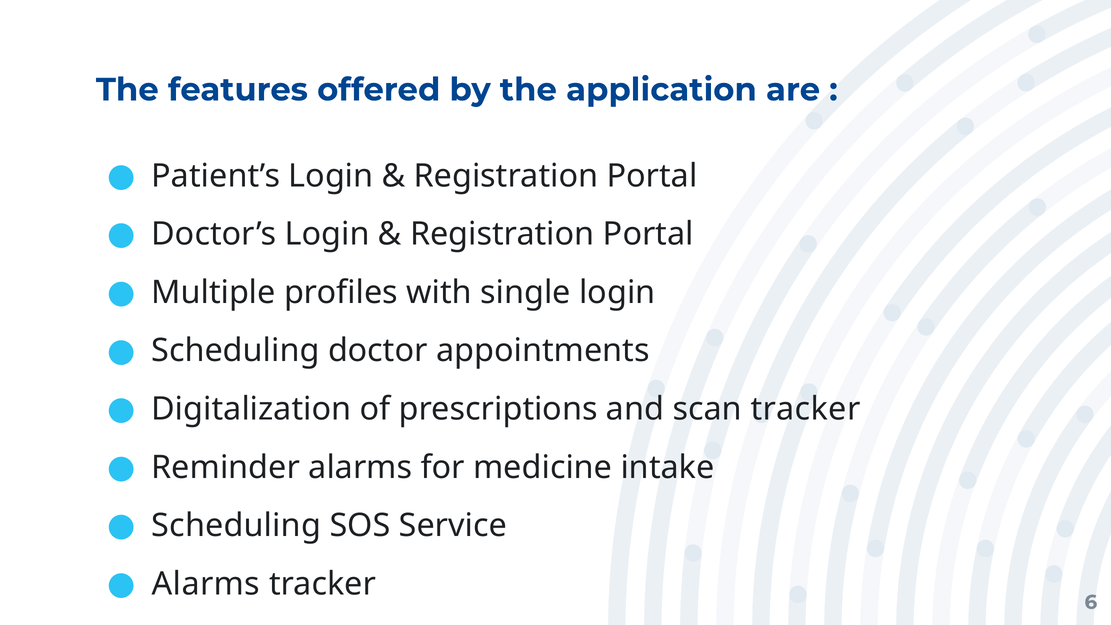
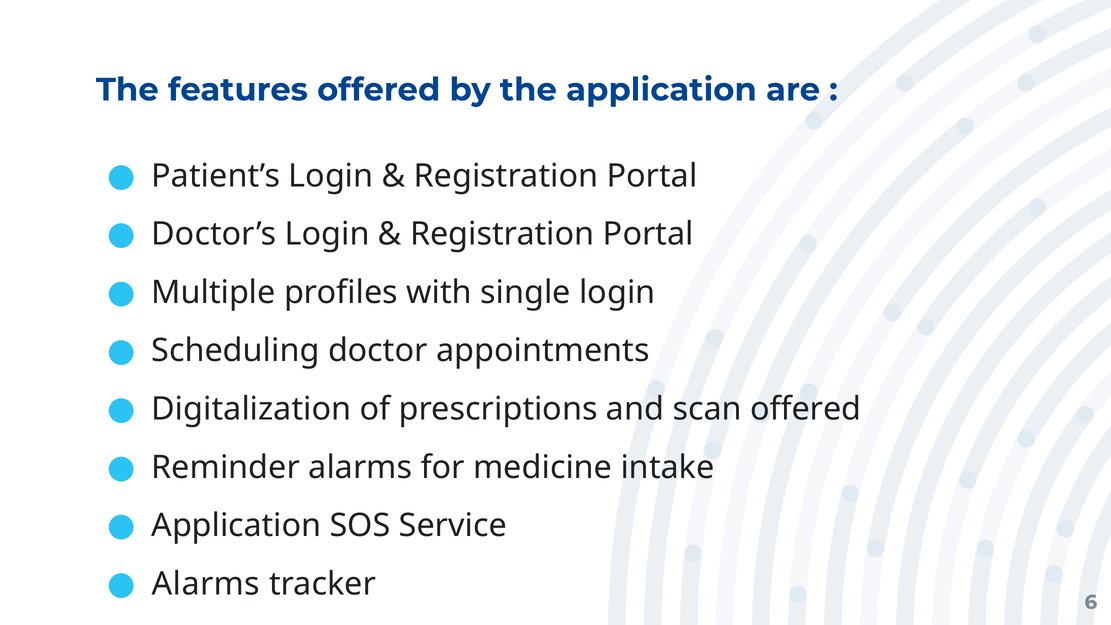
scan tracker: tracker -> offered (806, 409)
Scheduling: Scheduling -> Application (236, 526)
